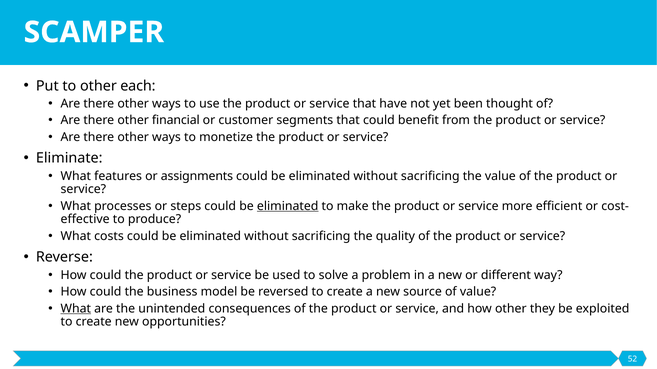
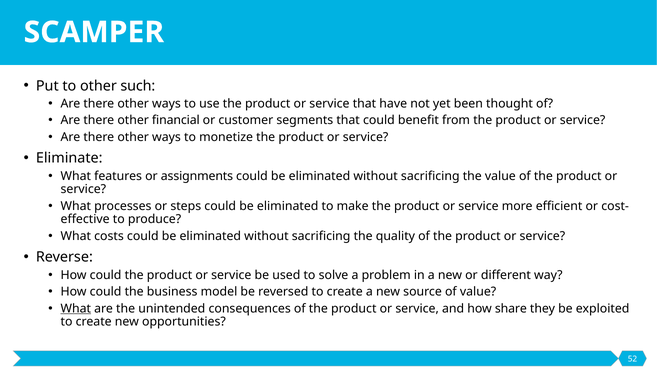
each: each -> such (138, 86)
eliminated underline: present -> none (288, 206)
how other: other -> share (511, 309)
